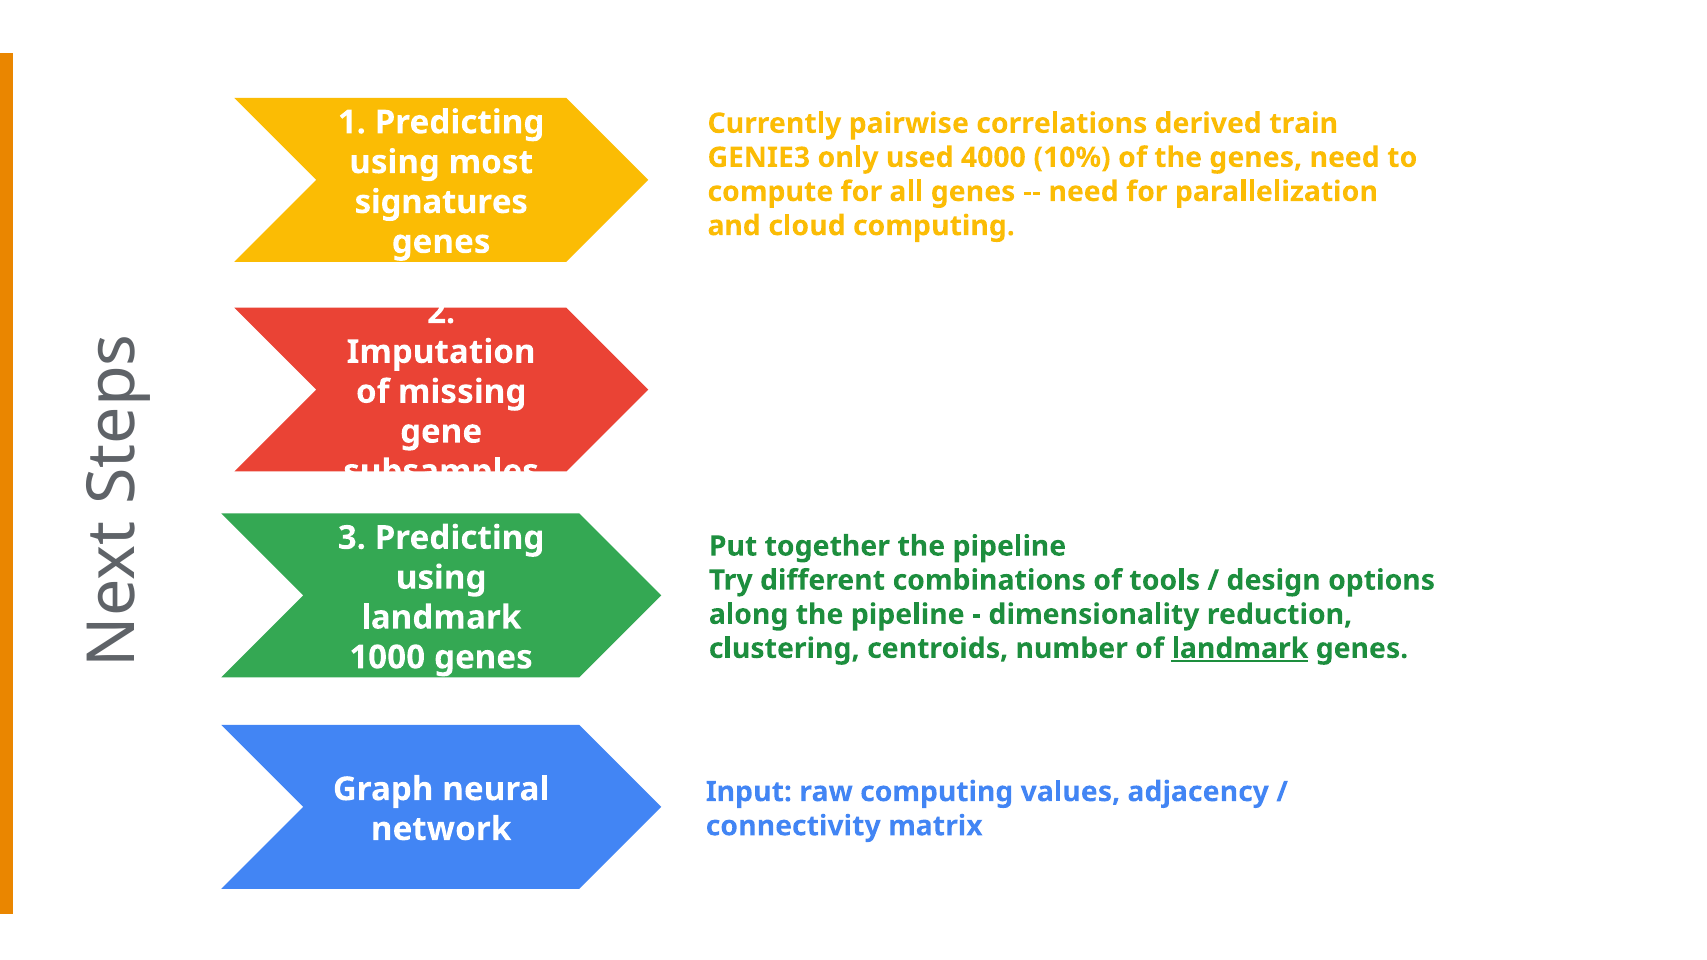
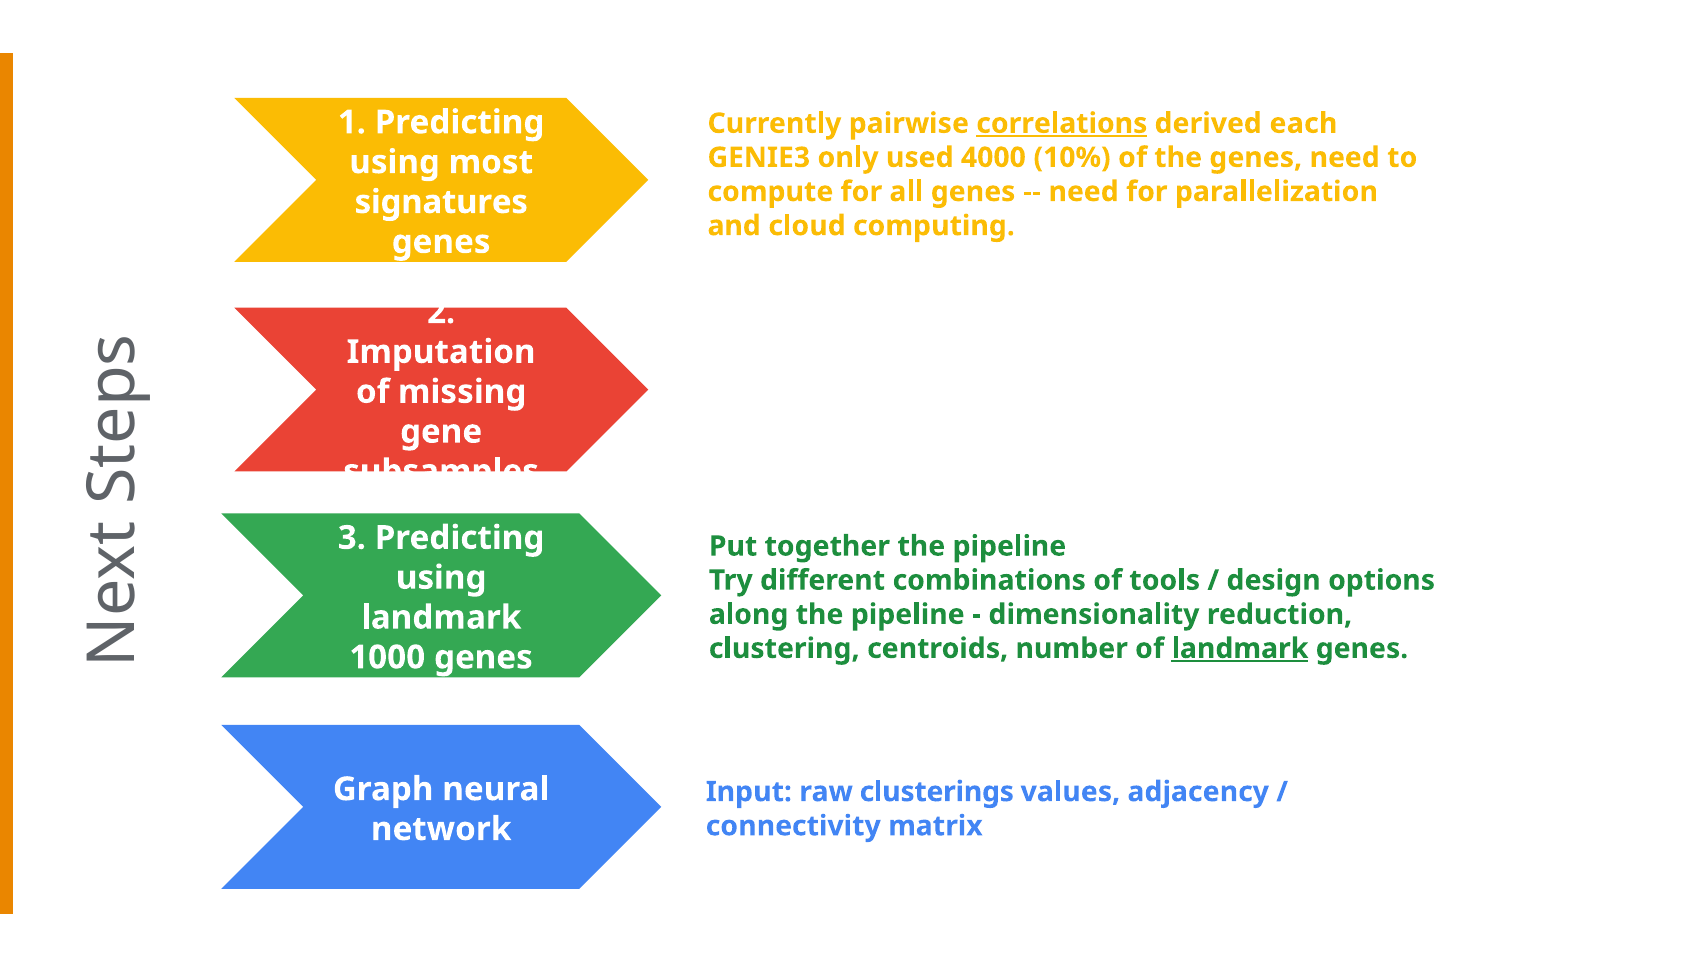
correlations underline: none -> present (1062, 123)
train: train -> each (1303, 123)
raw computing: computing -> clusterings (937, 792)
